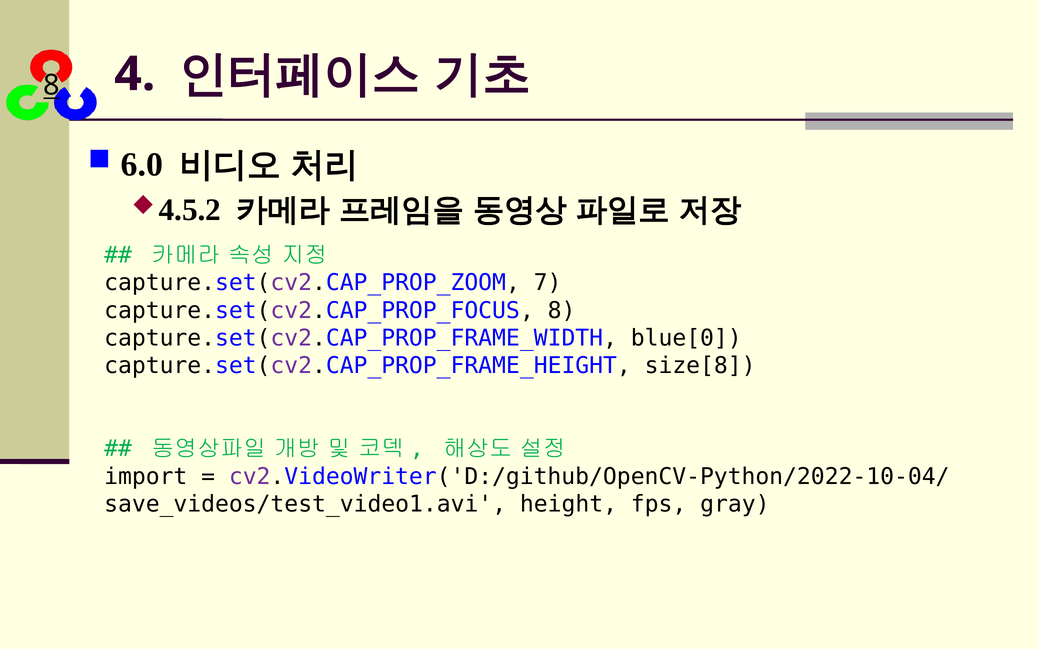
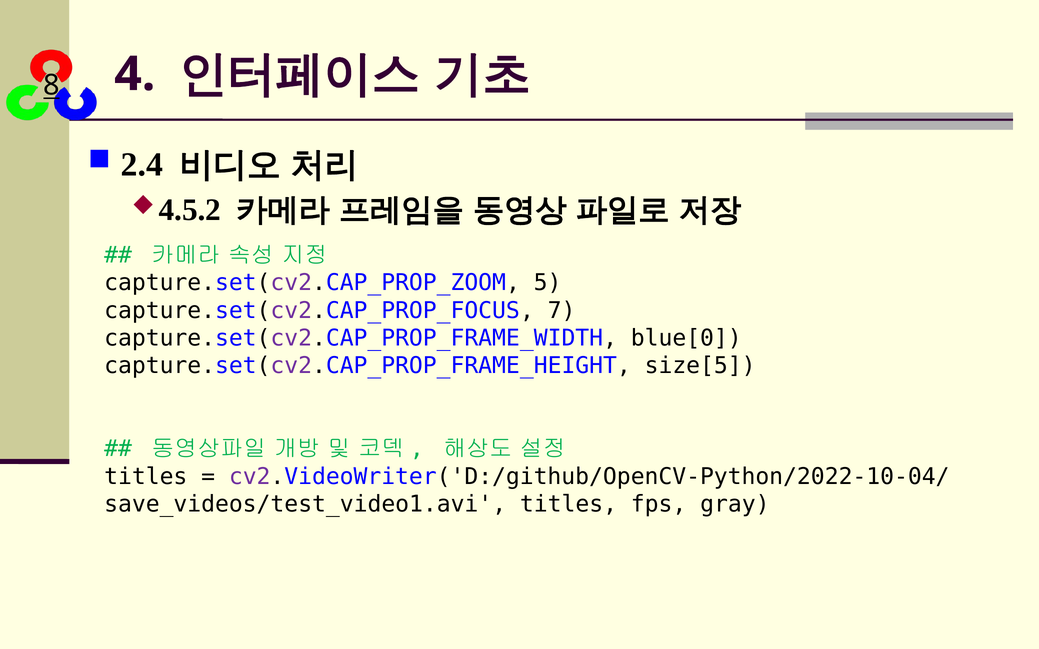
6.0: 6.0 -> 2.4 (142, 165)
7: 7 -> 5 (548, 283)
capture.set(cv2.CAP_PROP_FOCUS 8: 8 -> 7 (562, 311)
size[8: size[8 -> size[5 (700, 366)
import: import -> titles (146, 477)
height: height -> titles (569, 504)
